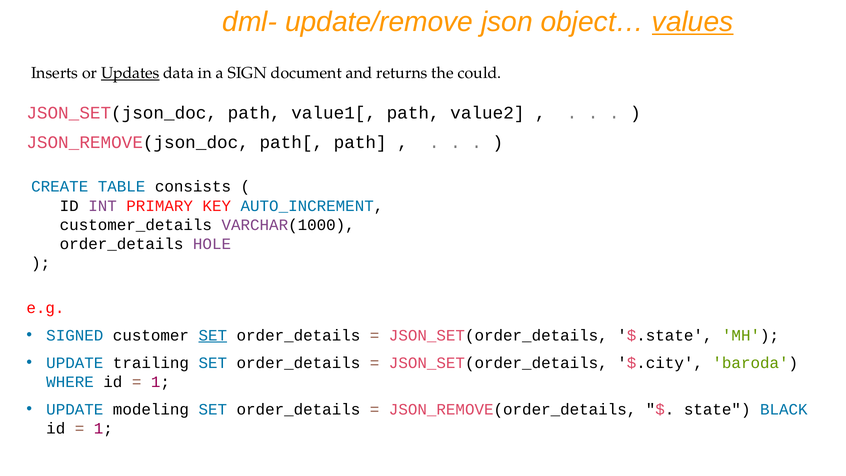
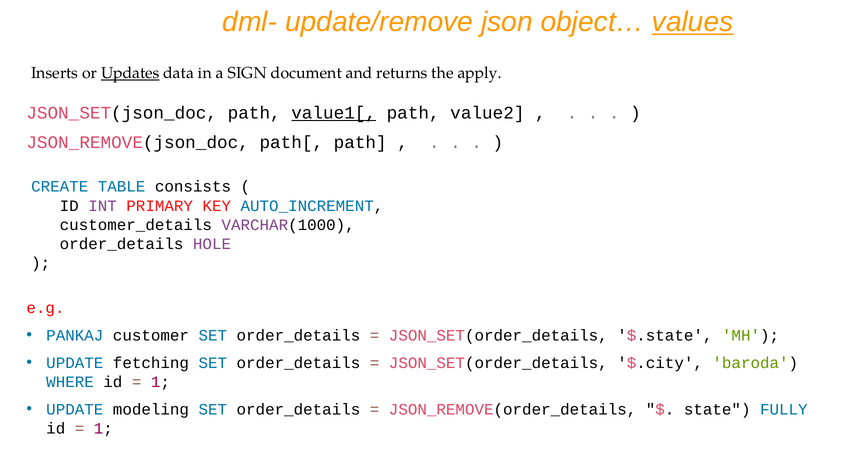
could: could -> apply (480, 73)
value1[ underline: none -> present (334, 113)
SIGNED: SIGNED -> PANKAJ (75, 335)
SET underline: present -> none (213, 335)
trailing: trailing -> fetching (151, 363)
BLACK: BLACK -> FULLY (784, 409)
